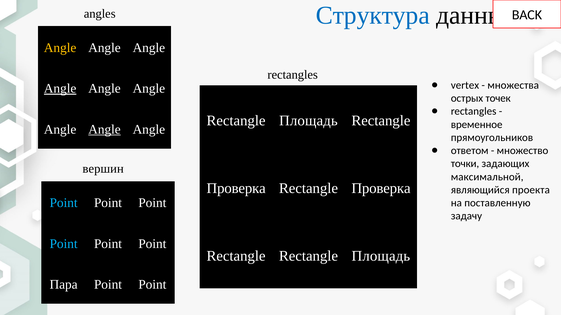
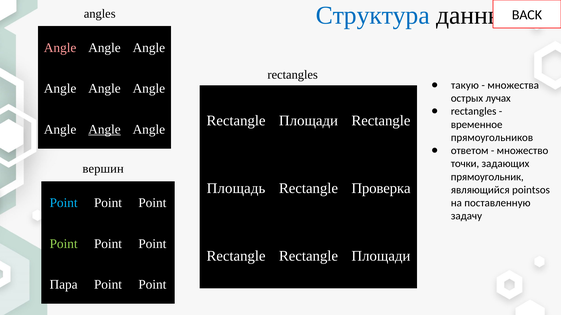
Angle colour: yellow -> pink (60, 48)
vertex: vertex -> такую (465, 85)
Angle underline: present -> none (60, 89)
точек: точек -> лучах (498, 98)
Площадь: Площадь -> Площади (308, 121)
максимальной: максимальной -> прямоугольник (487, 177)
Проверка: Проверка -> Площадь (236, 189)
проекта: проекта -> pointsos (531, 190)
Point colour: light blue -> light green (64, 244)
Rectangle Rectangle Площадь: Площадь -> Площади (381, 256)
